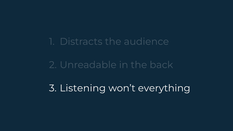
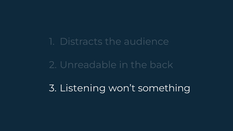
everything: everything -> something (164, 88)
